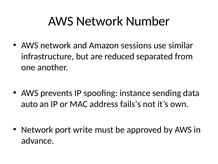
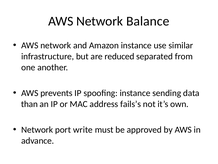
Number: Number -> Balance (148, 21)
Amazon sessions: sessions -> instance (136, 45)
auto: auto -> than (29, 104)
